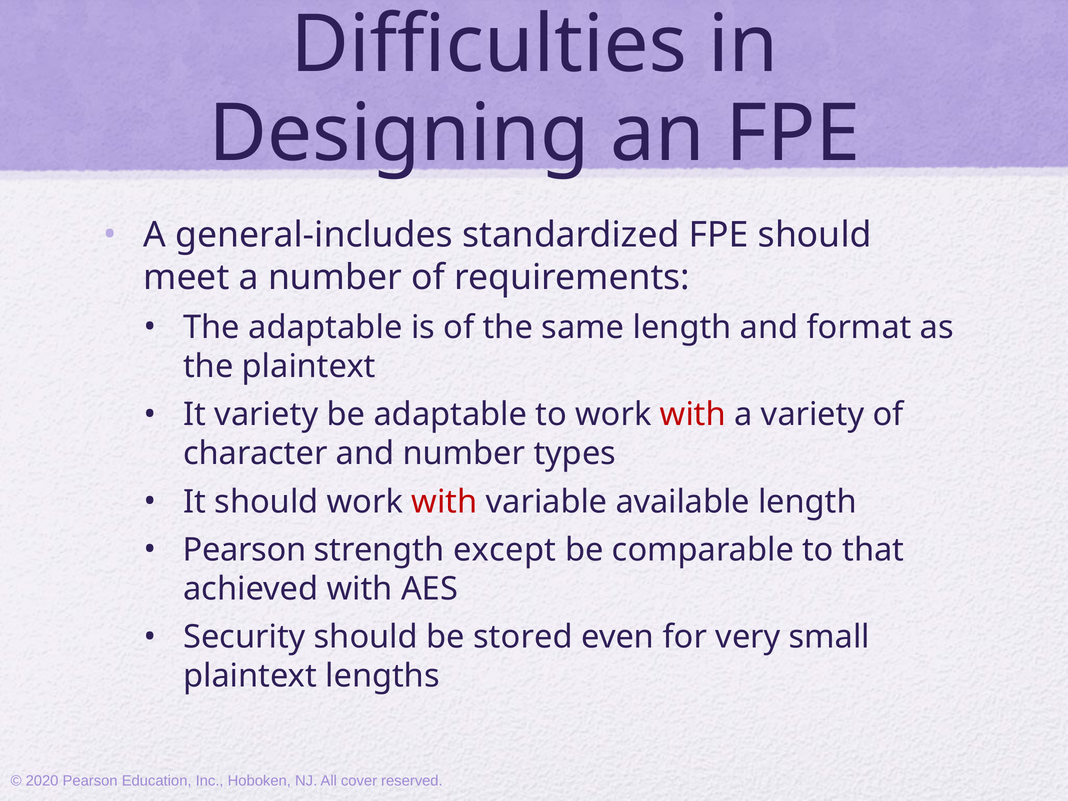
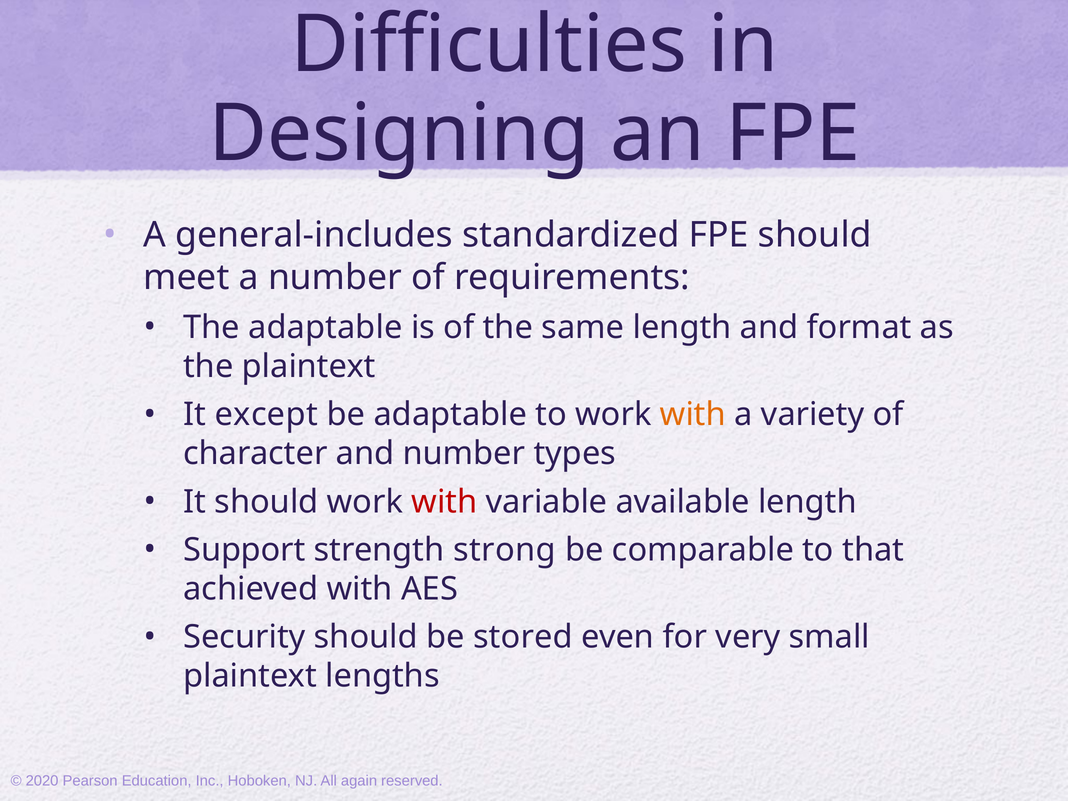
It variety: variety -> except (266, 415)
with colour: red -> orange (693, 415)
Pearson: Pearson -> Support (244, 550)
except: except -> strong (505, 550)
cover: cover -> again (359, 781)
